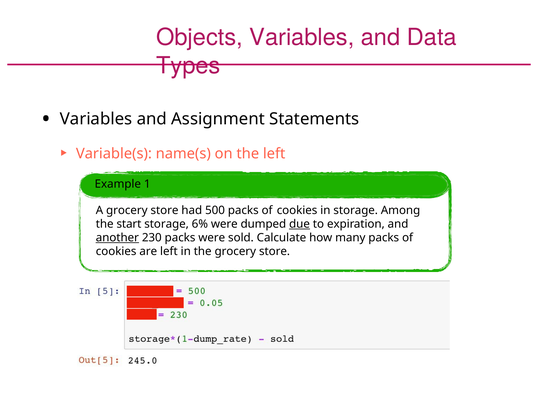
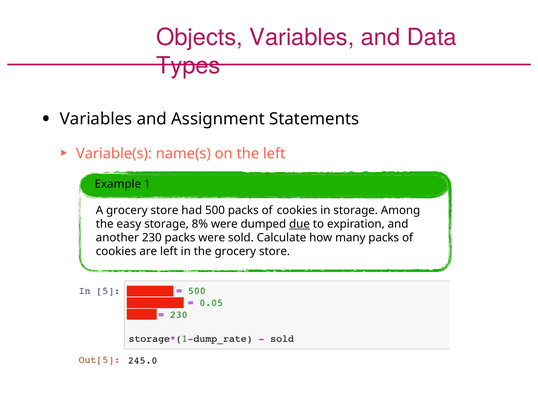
start: start -> easy (129, 224)
6%: 6% -> 8% (200, 224)
another underline: present -> none (117, 238)
